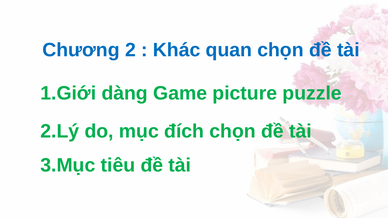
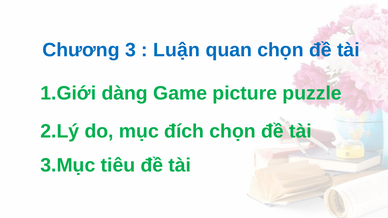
2: 2 -> 3 (130, 50)
Khác: Khác -> Luận (177, 50)
